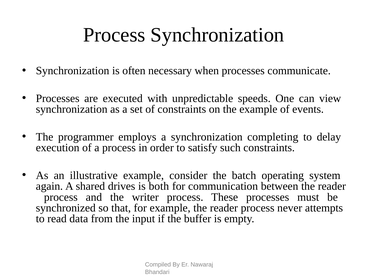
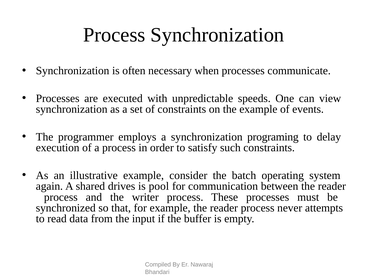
completing: completing -> programing (273, 137)
both: both -> pool (159, 186)
